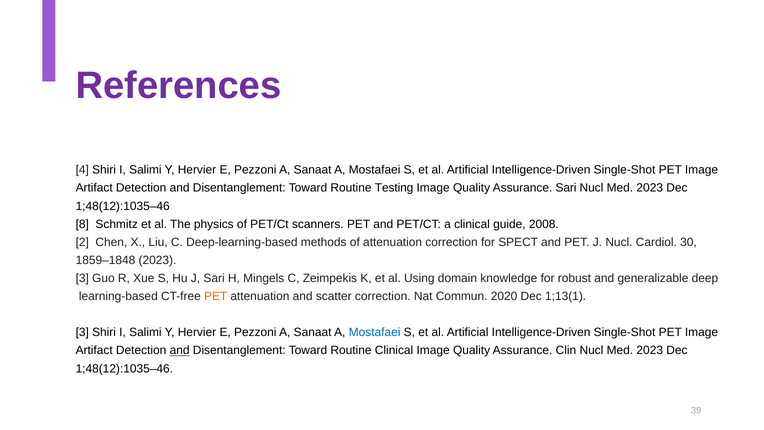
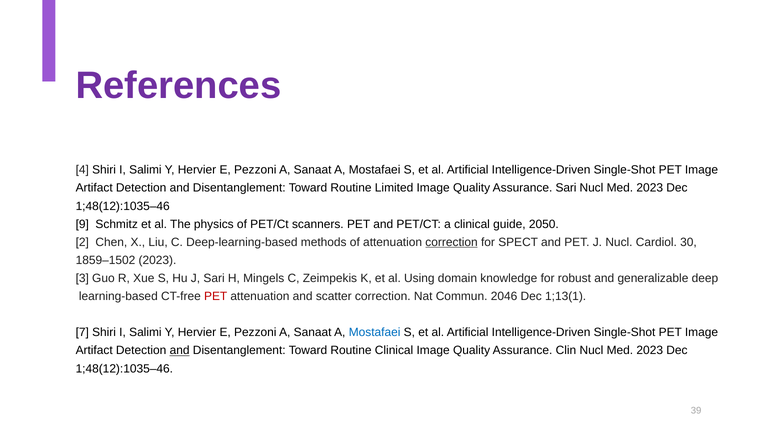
Testing: Testing -> Limited (394, 188)
8: 8 -> 9 (82, 224)
2008: 2008 -> 2050 (544, 224)
correction underline: none -> present (452, 242)
1859–1848: 1859–1848 -> 1859–1502 (105, 260)
PET colour: orange -> red (216, 296)
2020: 2020 -> 2046 (504, 296)
3: 3 -> 7 (82, 332)
